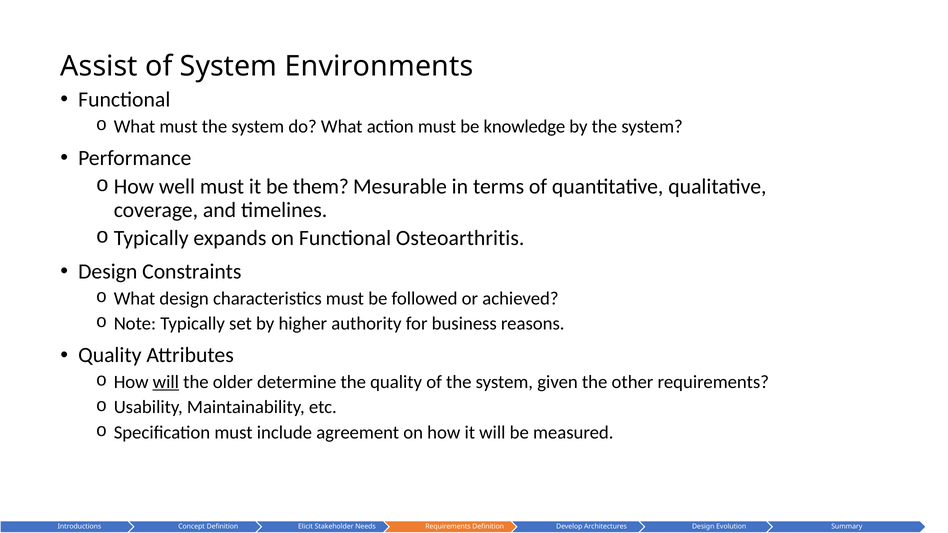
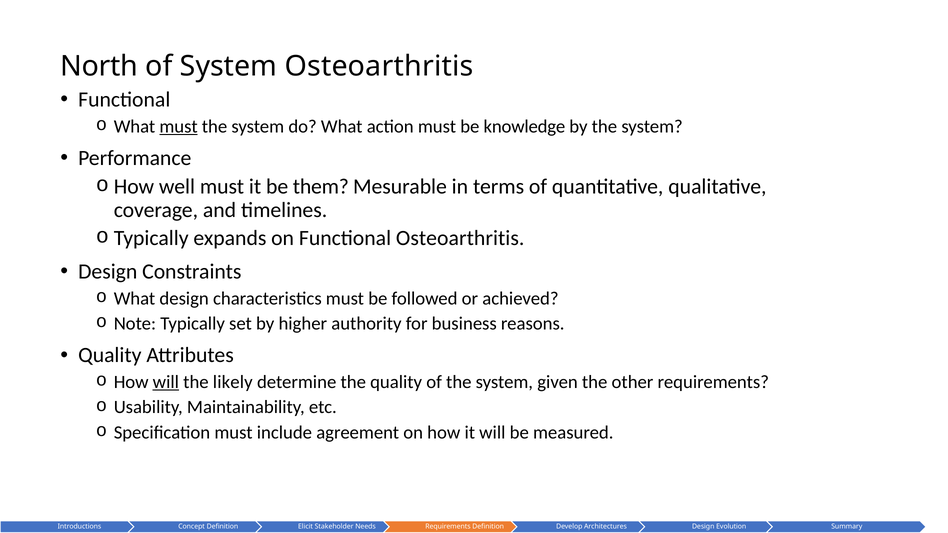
Assist: Assist -> North (99, 66)
System Environments: Environments -> Osteoarthritis (379, 66)
must underline: none -> present (179, 126)
older: older -> likely (233, 382)
